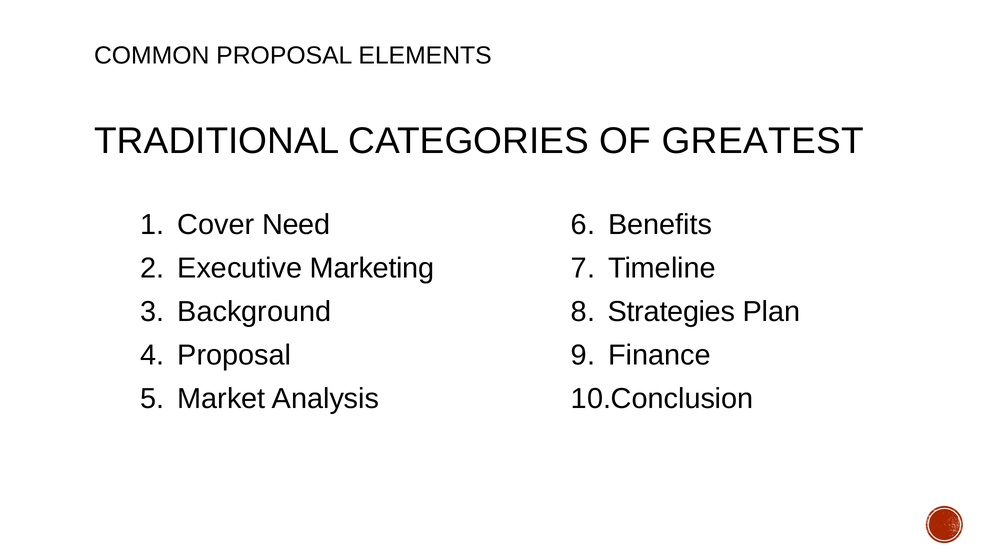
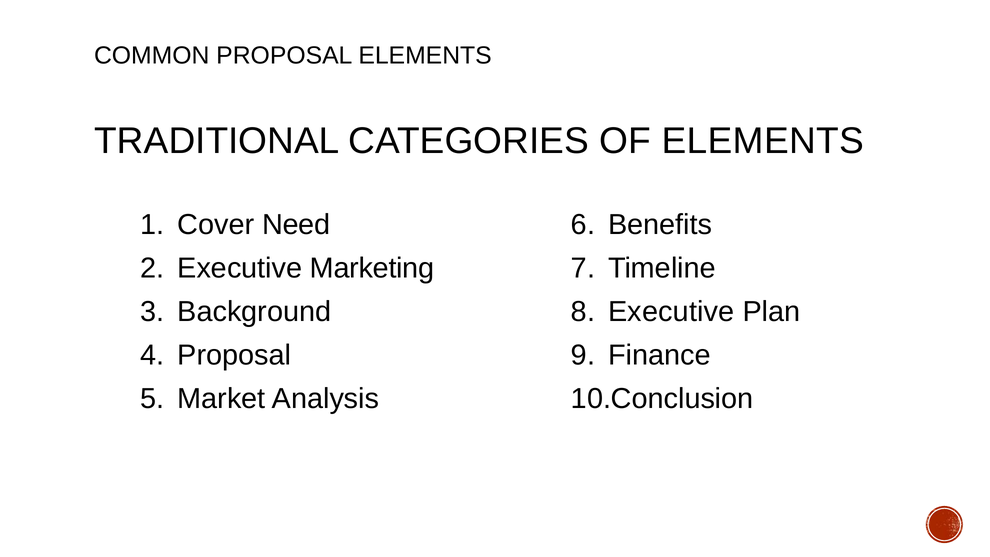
OF GREATEST: GREATEST -> ELEMENTS (763, 141)
Strategies: Strategies -> Executive (671, 312)
